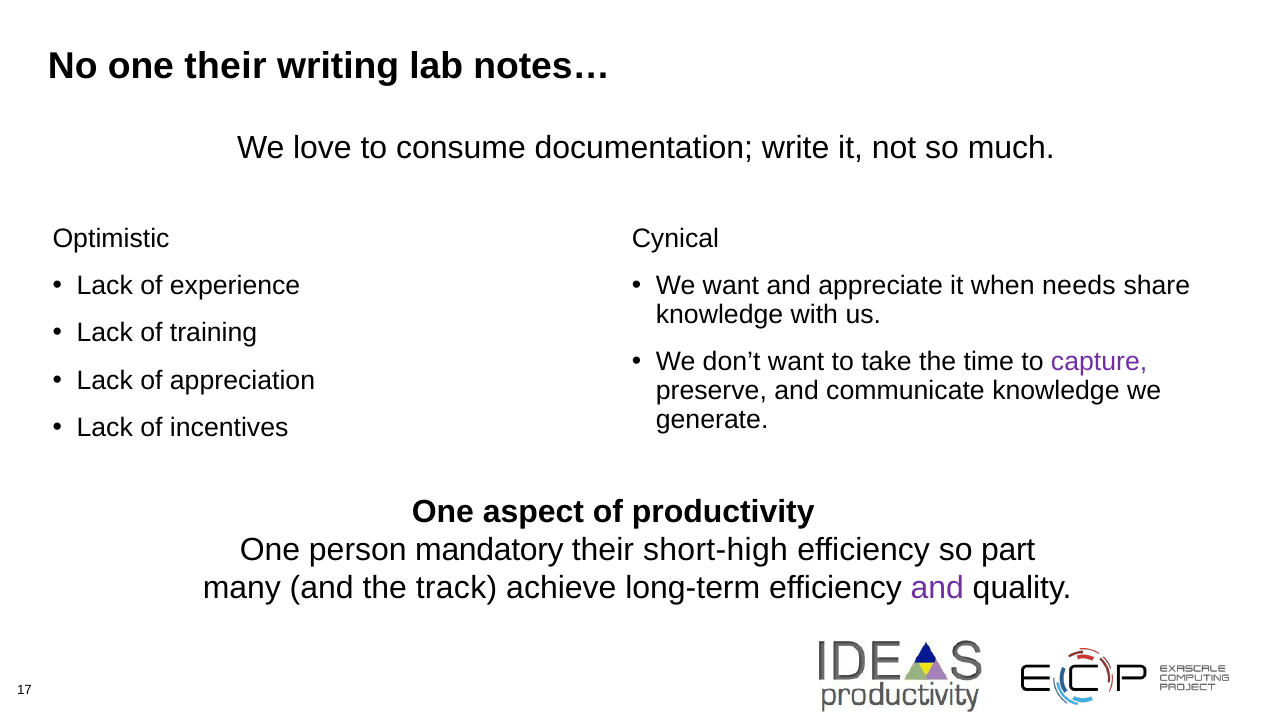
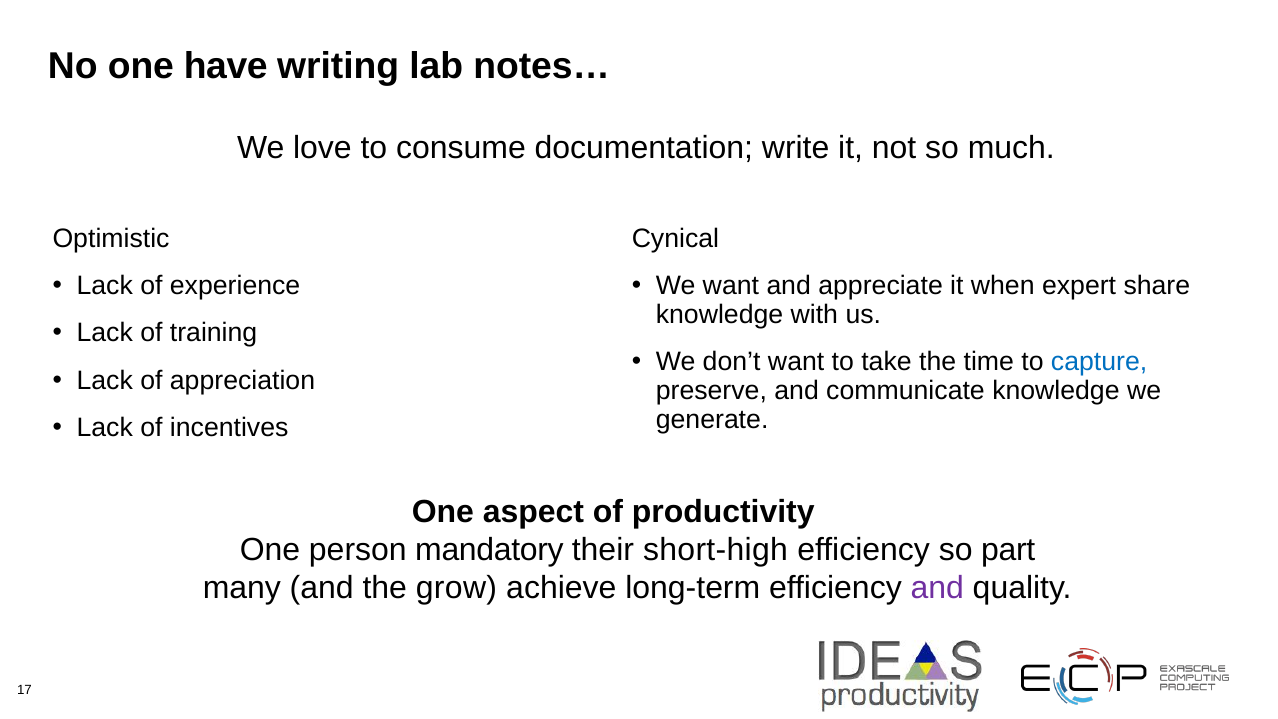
one their: their -> have (226, 66)
needs: needs -> expert (1079, 286)
capture colour: purple -> blue (1099, 362)
track: track -> grow (456, 588)
